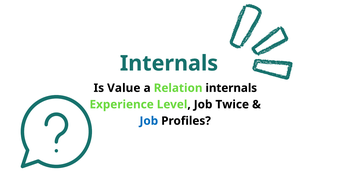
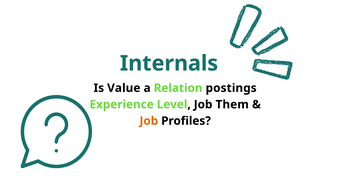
Relation internals: internals -> postings (231, 88)
Twice: Twice -> Them (232, 105)
Job colour: blue -> orange (149, 121)
